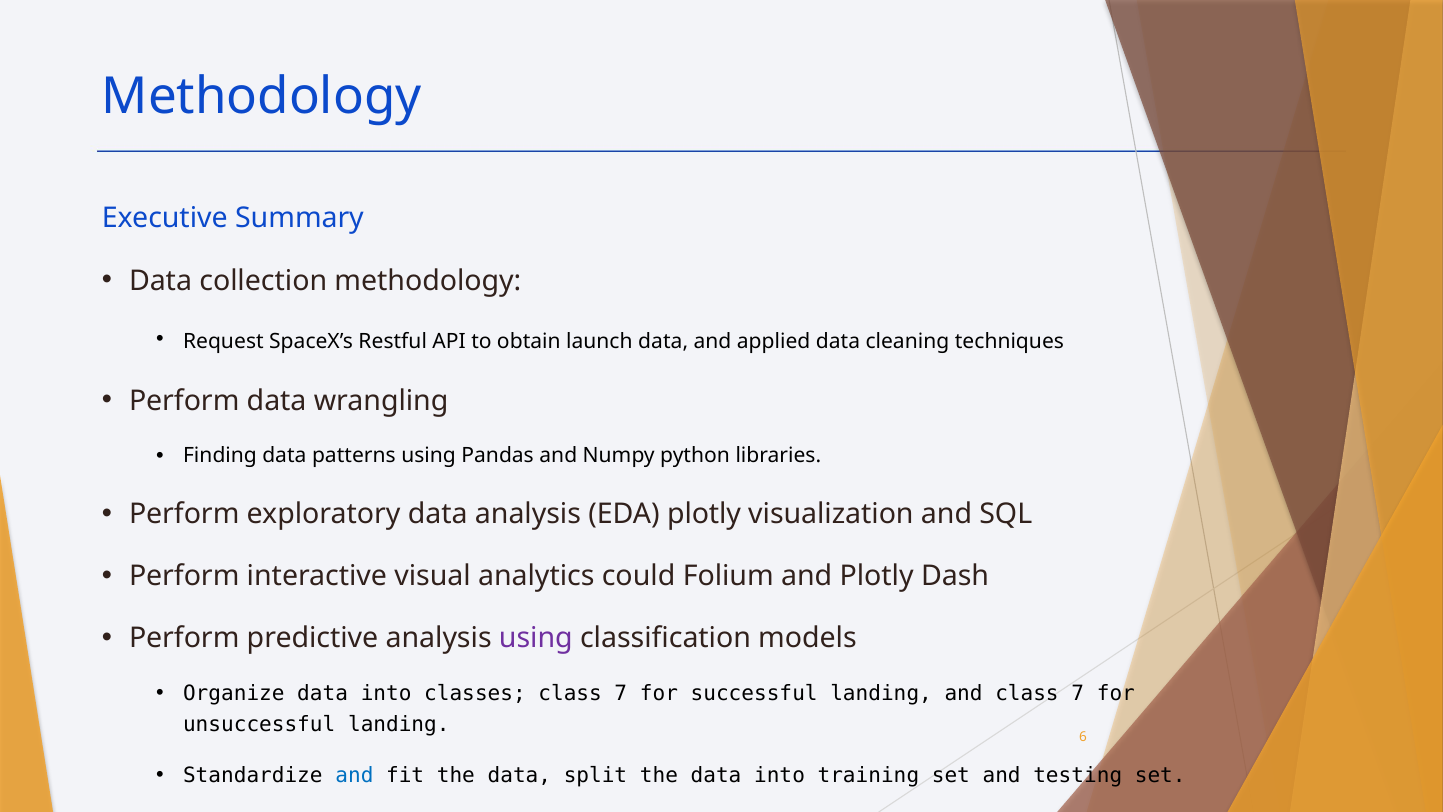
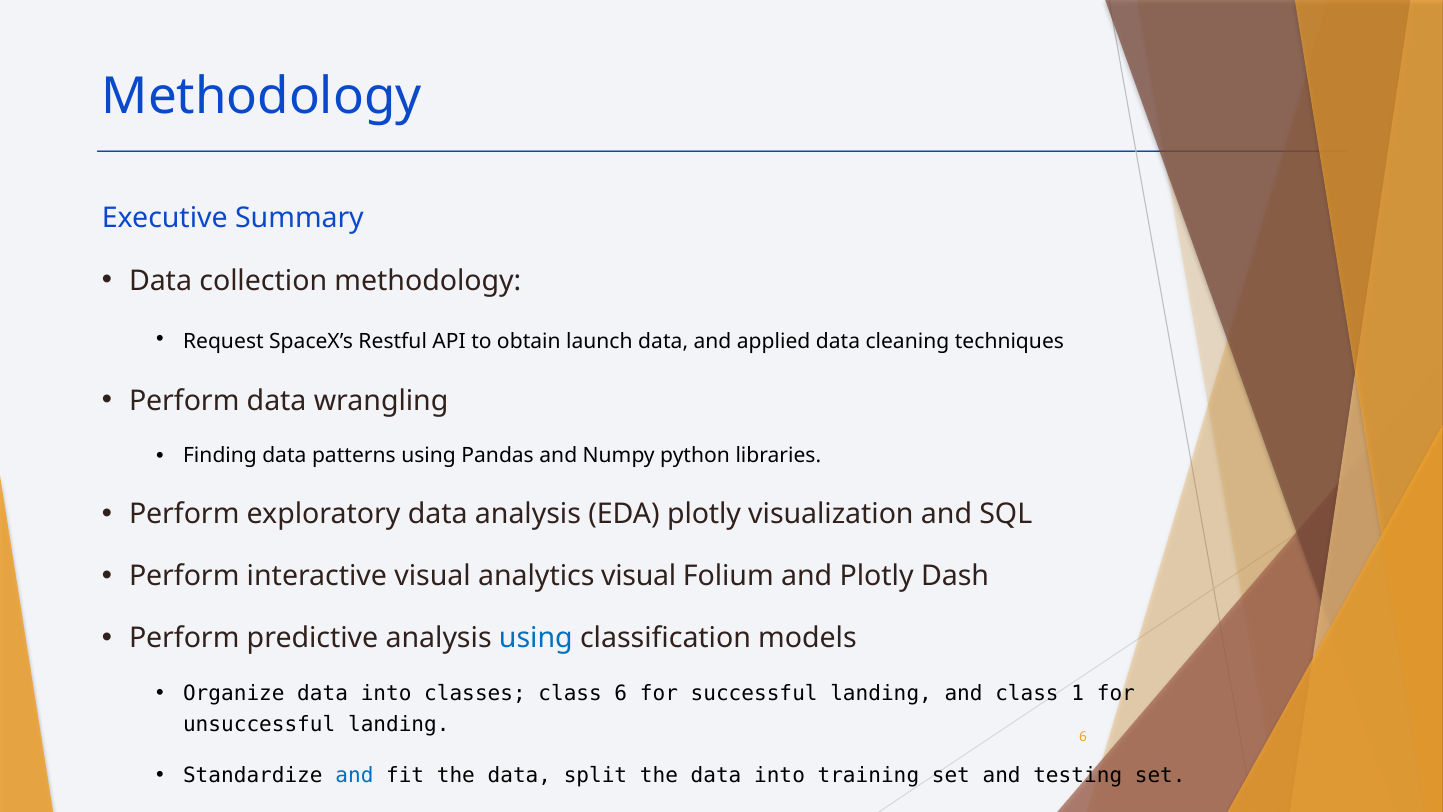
analytics could: could -> visual (639, 576)
using colour: purple -> blue (536, 638)
classes class 7: 7 -> 6 (621, 694)
and class 7: 7 -> 1 (1078, 694)
